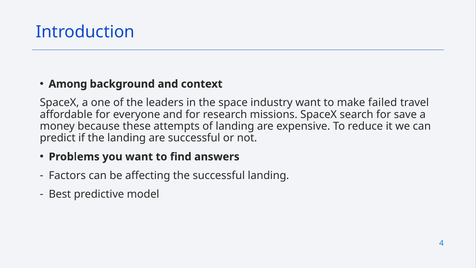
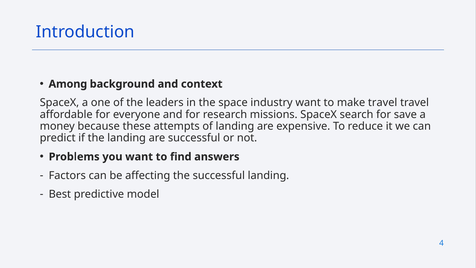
make failed: failed -> travel (383, 103)
